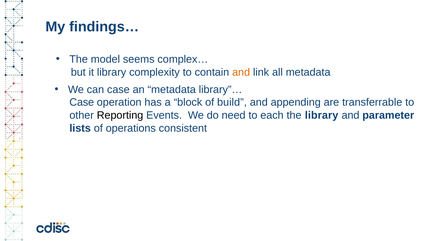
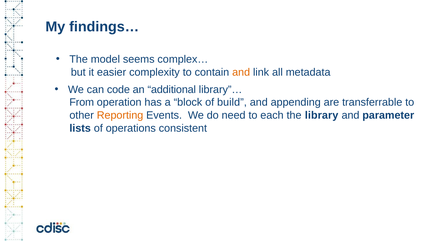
it library: library -> easier (112, 72)
can case: case -> code (118, 90)
an metadata: metadata -> additional (172, 90)
Case: Case -> From (82, 103)
Reporting colour: black -> orange (120, 115)
